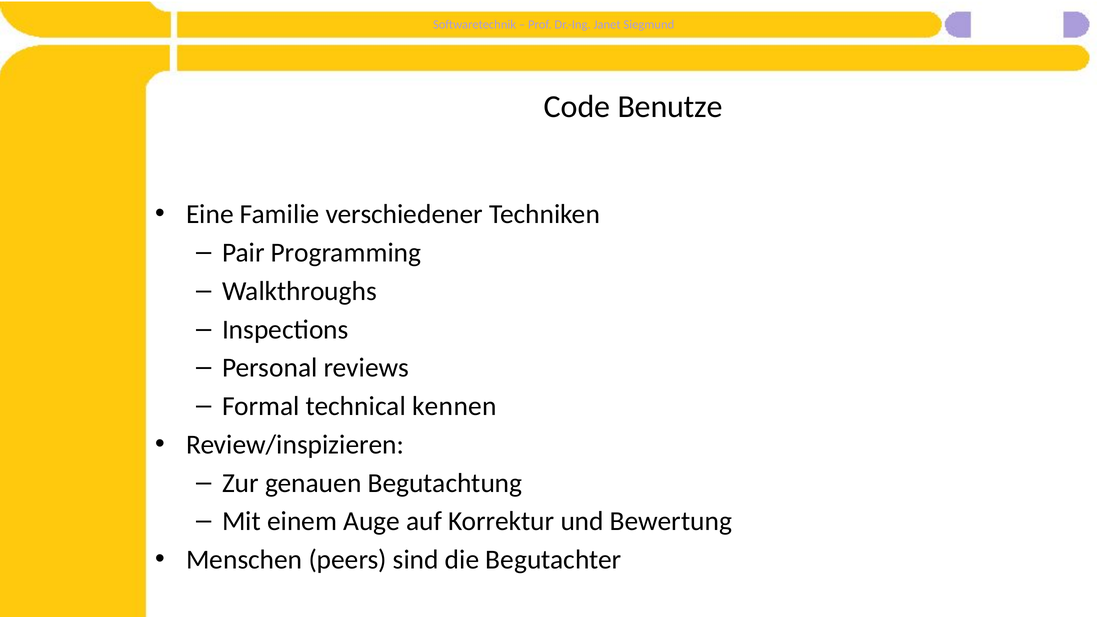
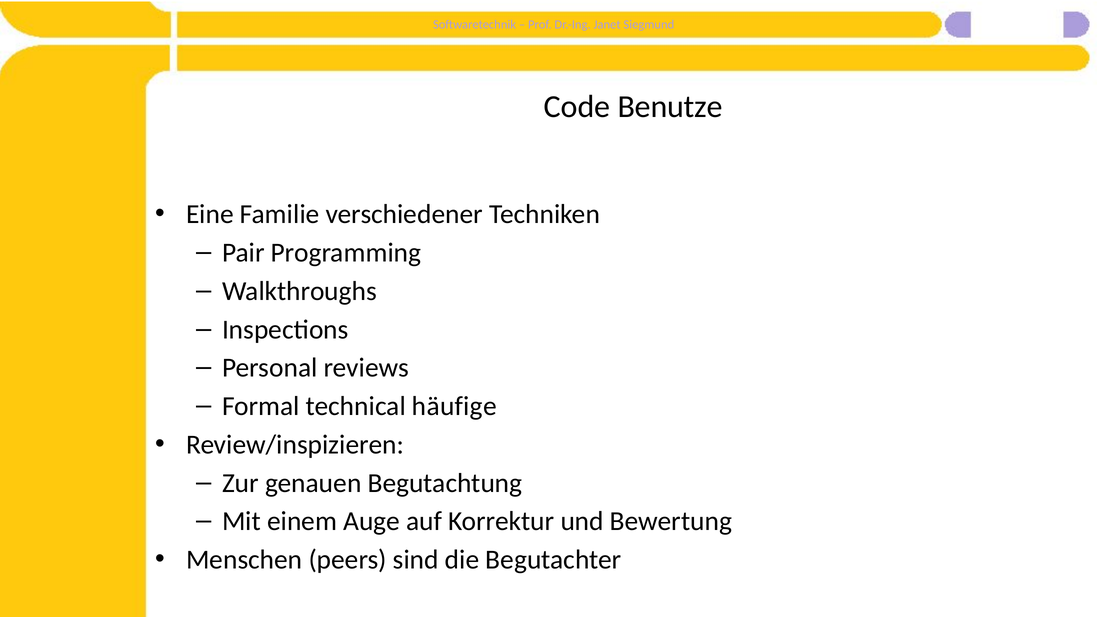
kennen: kennen -> häufige (454, 407)
